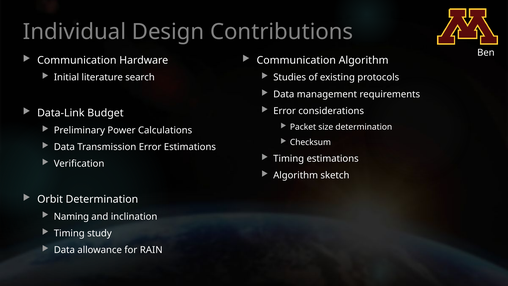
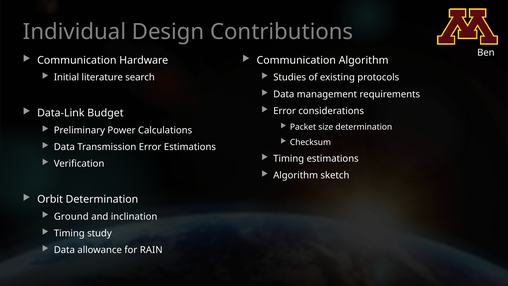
Naming: Naming -> Ground (71, 216)
